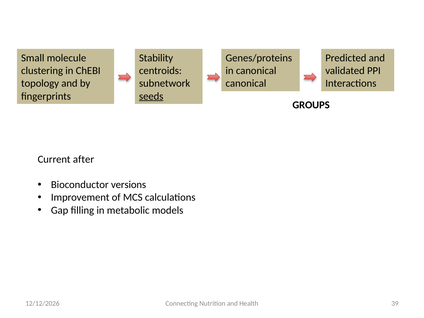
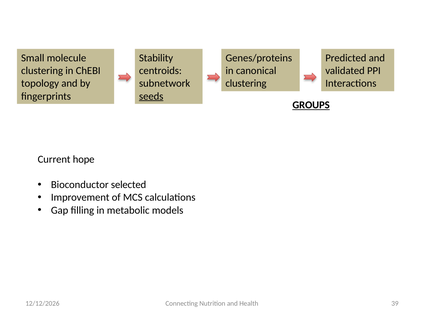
canonical: canonical -> clustering (246, 83)
GROUPS underline: none -> present (311, 105)
after: after -> hope (84, 159)
versions: versions -> selected (129, 185)
